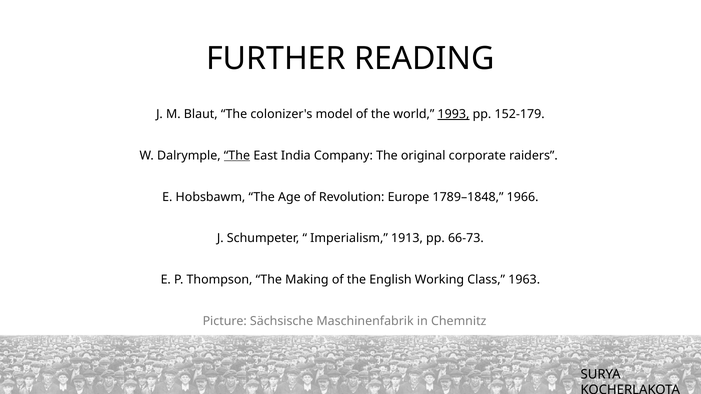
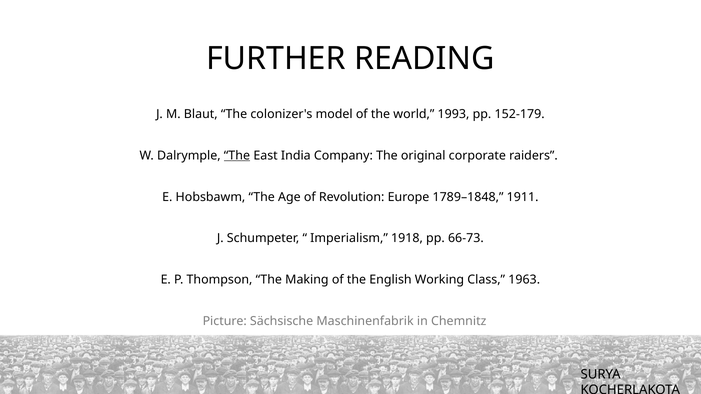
1993 underline: present -> none (454, 114)
1966: 1966 -> 1911 (523, 197)
1913: 1913 -> 1918 (407, 239)
